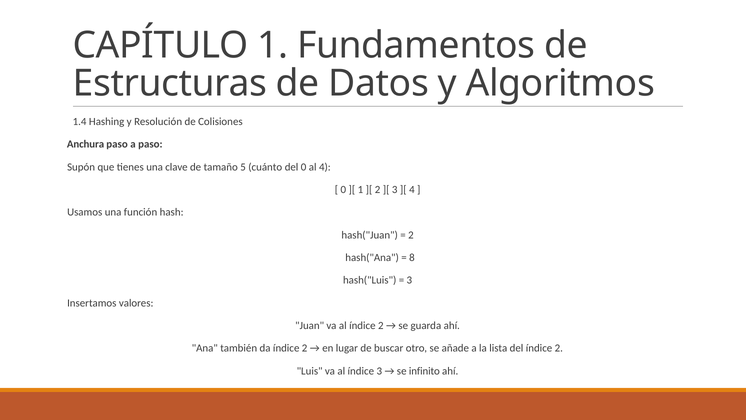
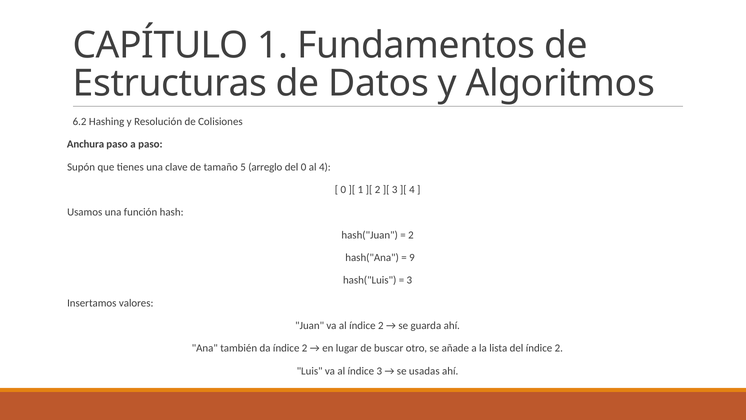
1.4: 1.4 -> 6.2 (80, 122)
cuánto: cuánto -> arreglo (265, 167)
8: 8 -> 9 (412, 257)
infinito: infinito -> usadas (424, 371)
